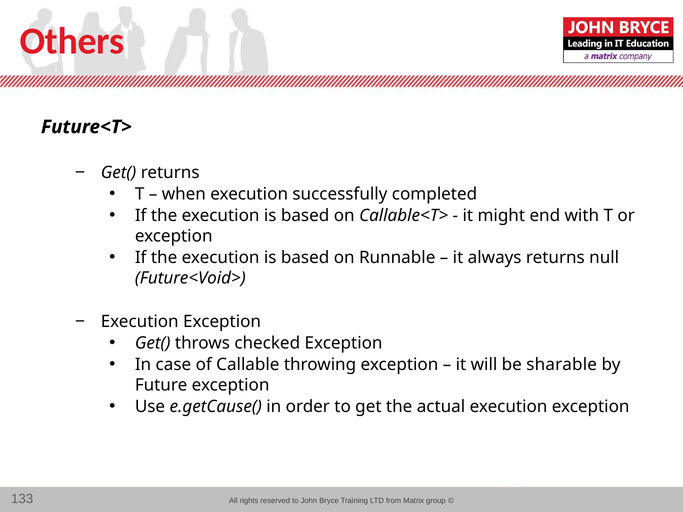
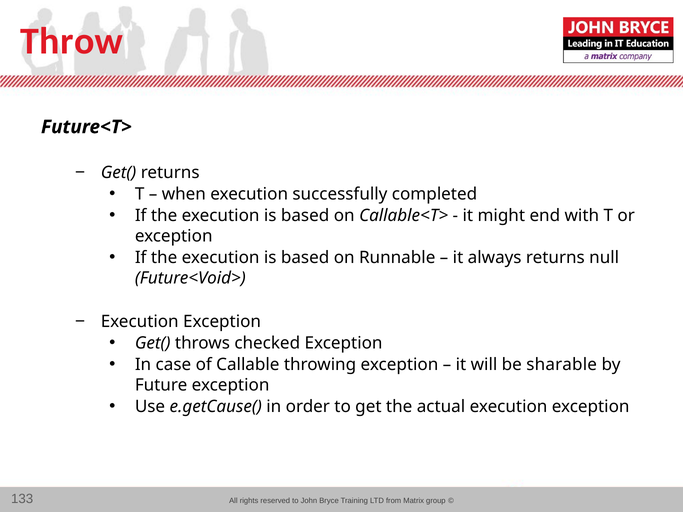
Others: Others -> Throw (72, 41)
